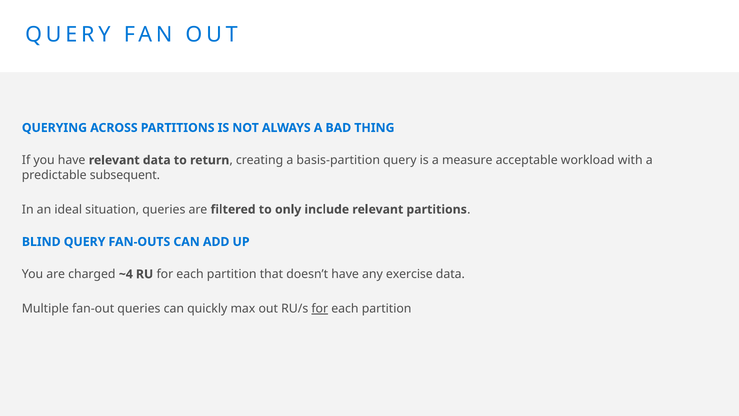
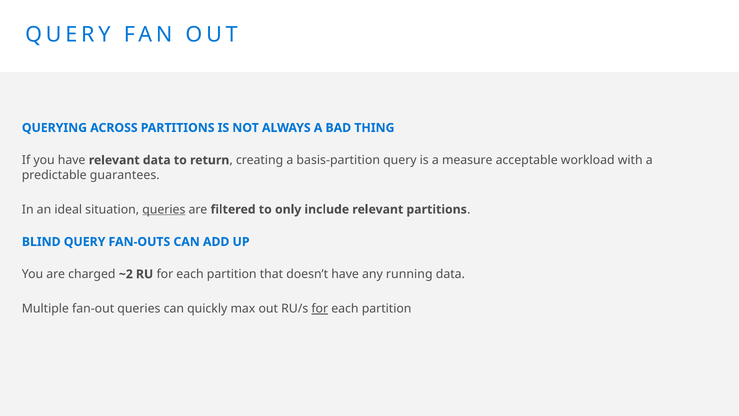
subsequent: subsequent -> guarantees (125, 175)
queries underline: none -> present (164, 209)
~4: ~4 -> ~2 (126, 274)
exercise: exercise -> running (409, 274)
